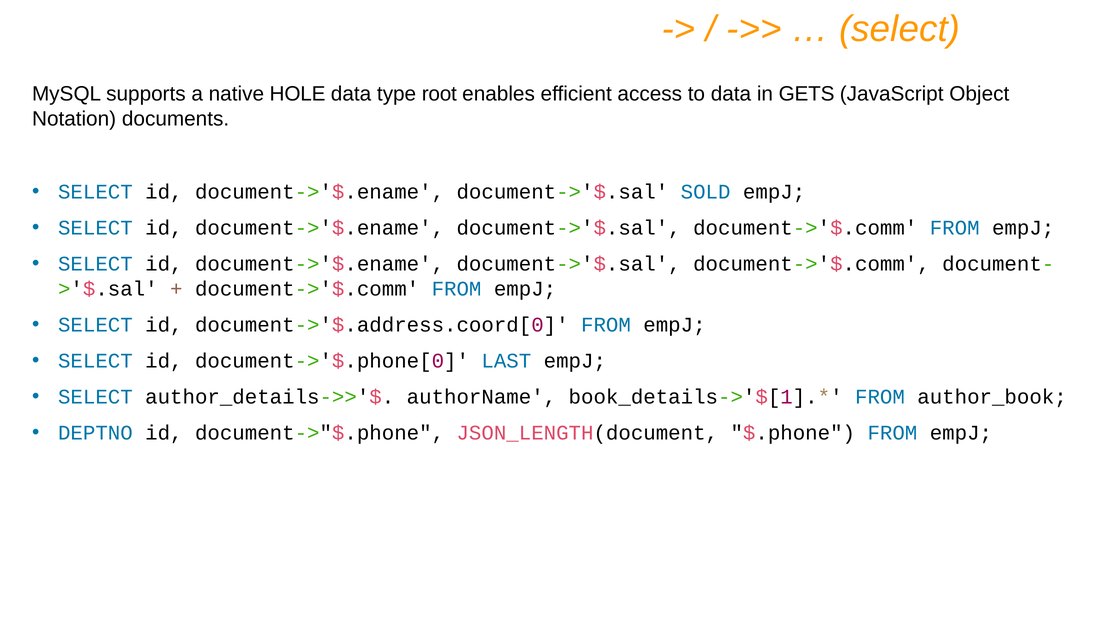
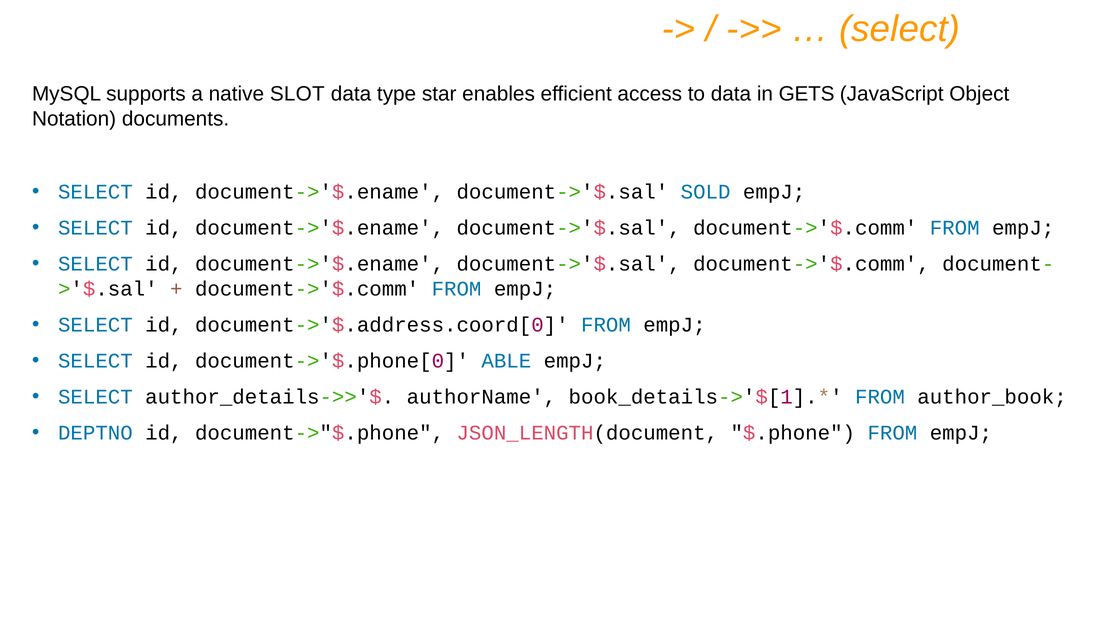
HOLE: HOLE -> SLOT (297, 94)
root: root -> star (439, 94)
LAST: LAST -> ABLE (506, 361)
